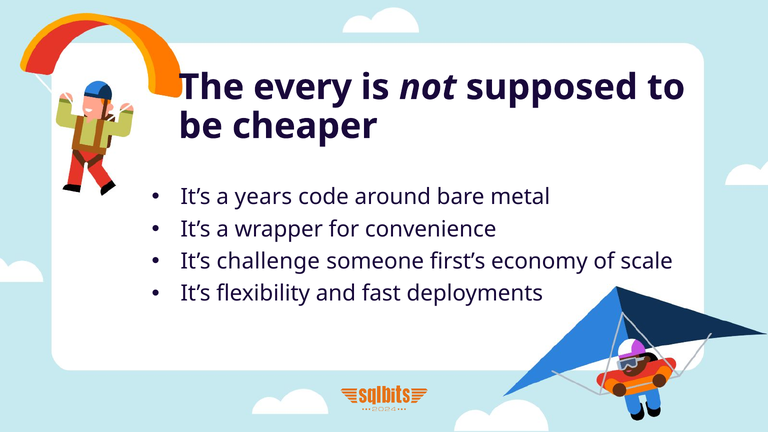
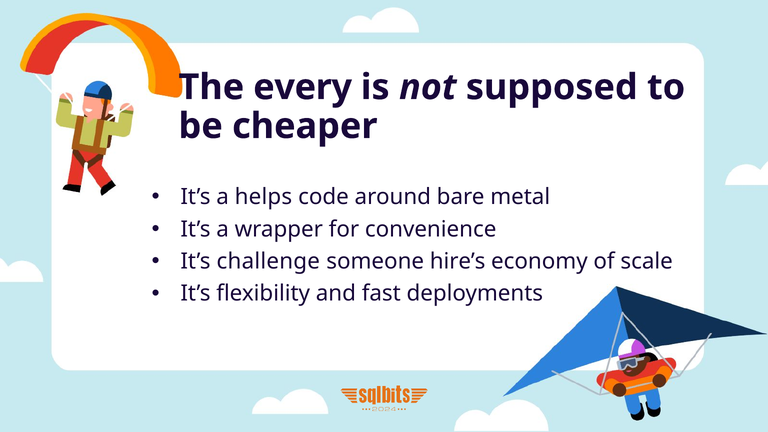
years: years -> helps (263, 197)
first’s: first’s -> hire’s (458, 261)
